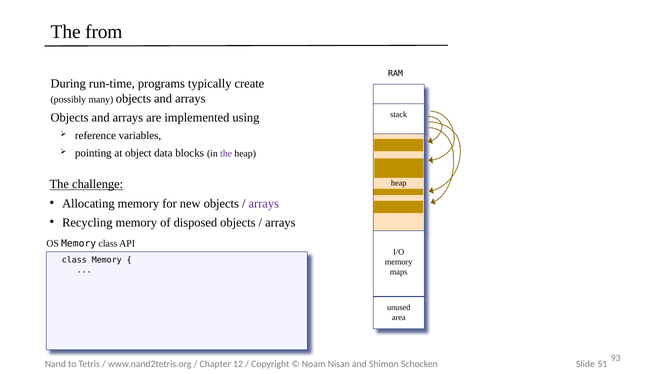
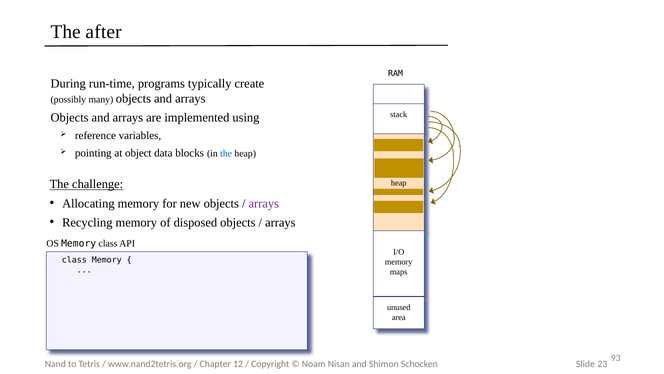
from: from -> after (104, 32)
the colour: purple -> blue (226, 153)
51: 51 -> 23 (602, 363)
